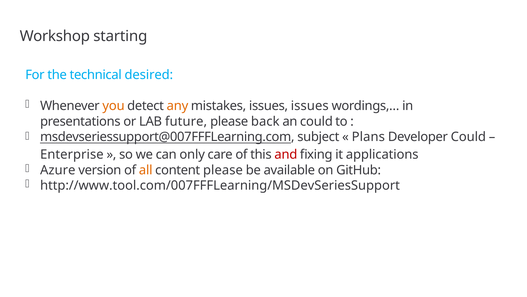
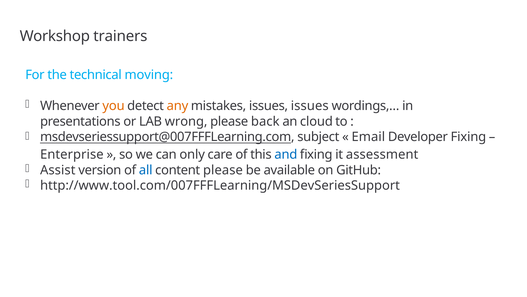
starting: starting -> trainers (120, 36)
desired: desired -> moving (149, 75)
future: future -> wrong (186, 121)
an could: could -> cloud (316, 121)
Plans: Plans -> Email (368, 137)
Developer Could: Could -> Fixing (468, 137)
and colour: red -> blue (286, 154)
applications: applications -> assessment (382, 154)
Azure: Azure -> Assist (58, 170)
all colour: orange -> blue (146, 170)
